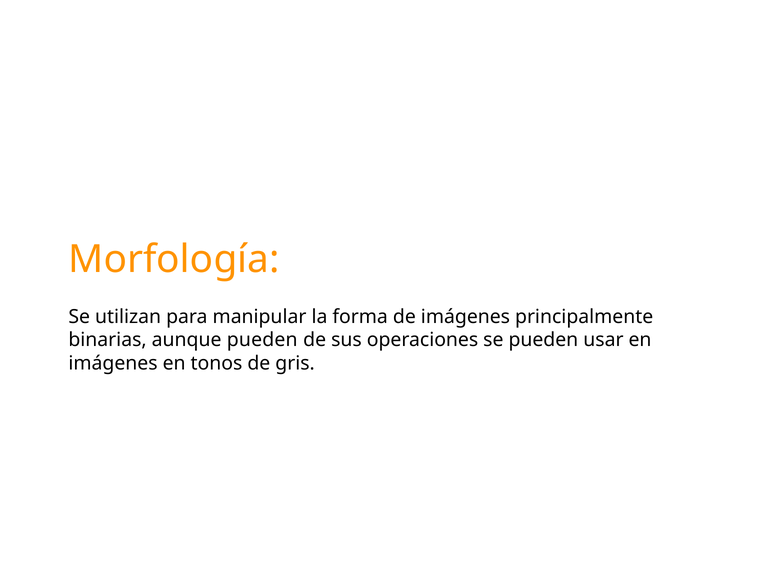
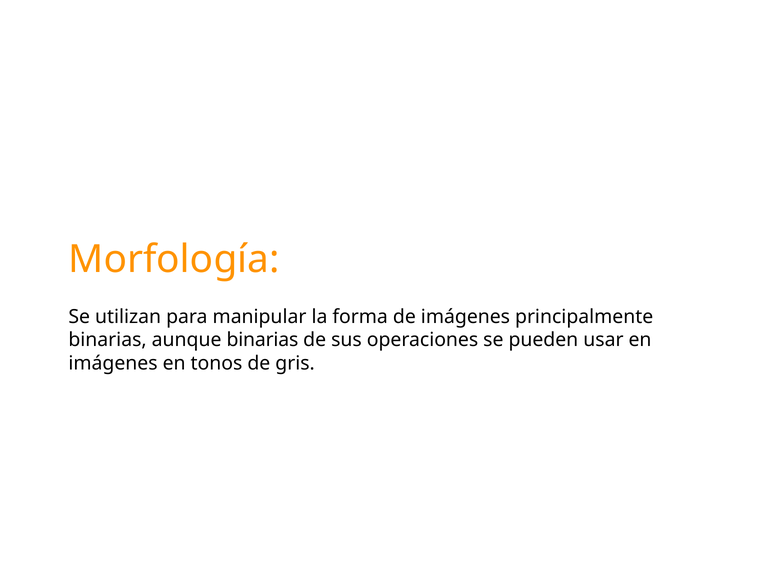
aunque pueden: pueden -> binarias (262, 340)
